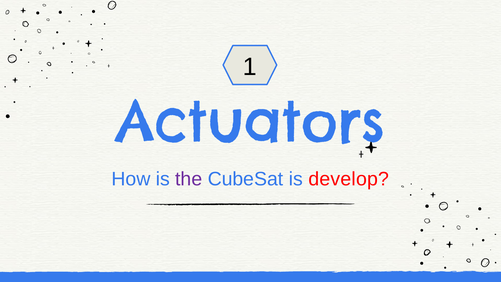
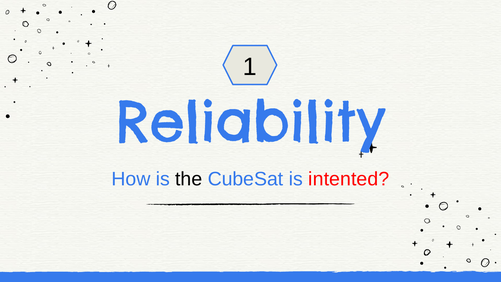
Actuators: Actuators -> Reliability (250, 123)
the colour: purple -> black (189, 179)
develop: develop -> intented (349, 179)
